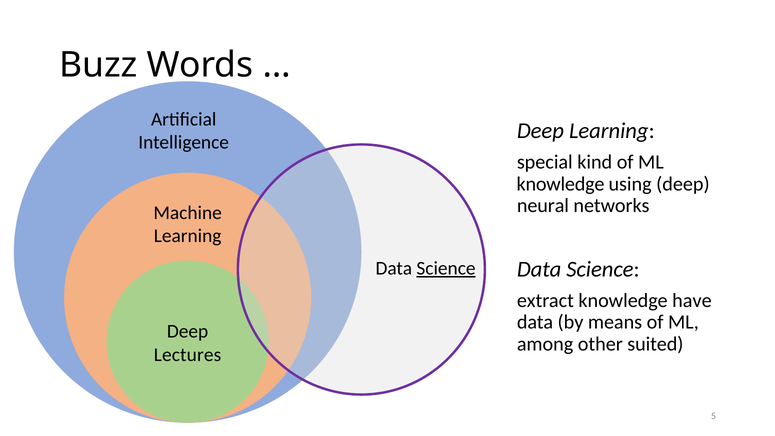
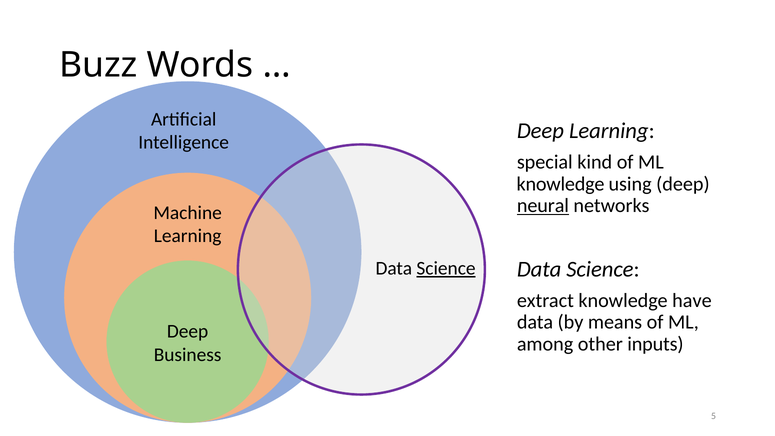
neural underline: none -> present (543, 206)
suited: suited -> inputs (655, 344)
Lectures: Lectures -> Business (188, 355)
